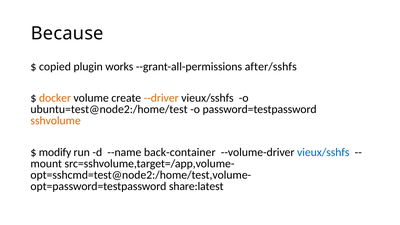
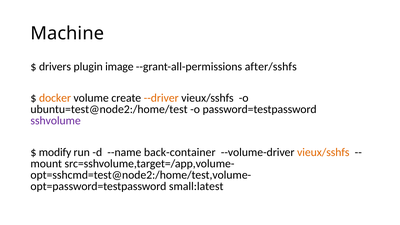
Because: Because -> Machine (67, 34)
copied: copied -> drivers (55, 67)
works: works -> image (119, 67)
sshvolume colour: orange -> purple (56, 121)
vieux/sshfs colour: blue -> orange (323, 152)
share:latest: share:latest -> small:latest (196, 186)
